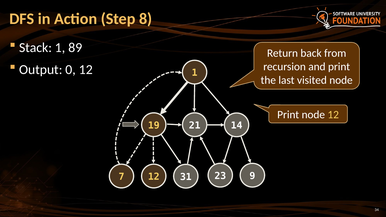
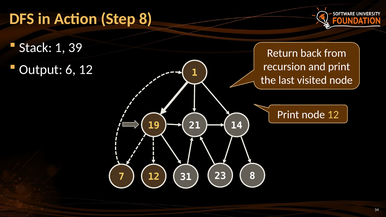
89: 89 -> 39 (75, 48)
0: 0 -> 6 (71, 70)
23 9: 9 -> 8 (252, 176)
